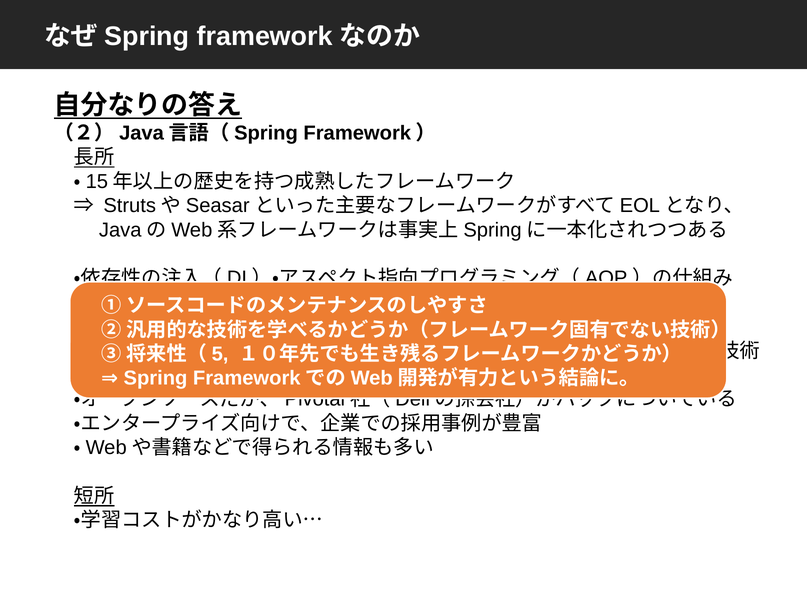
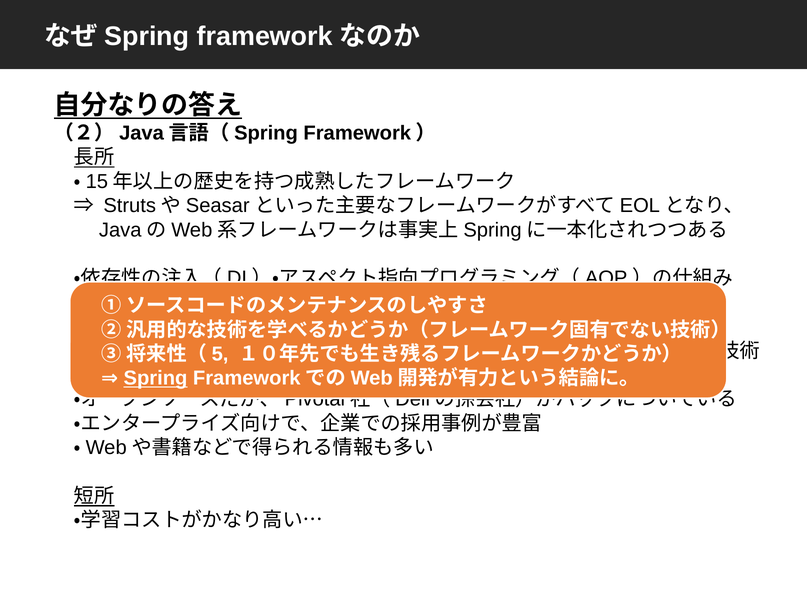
Spring underline: none -> present (156, 378)
